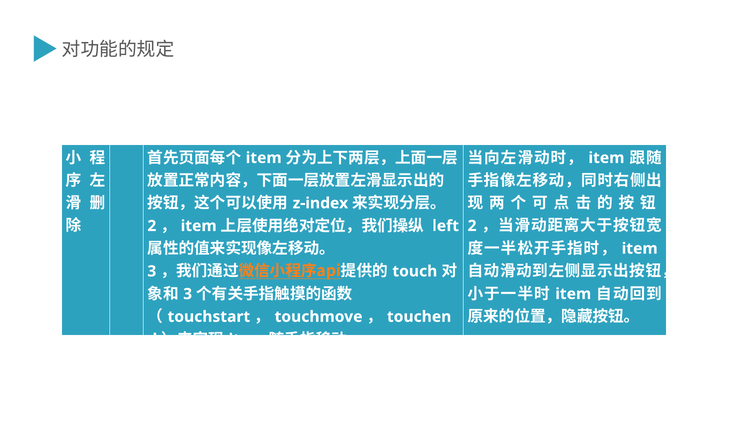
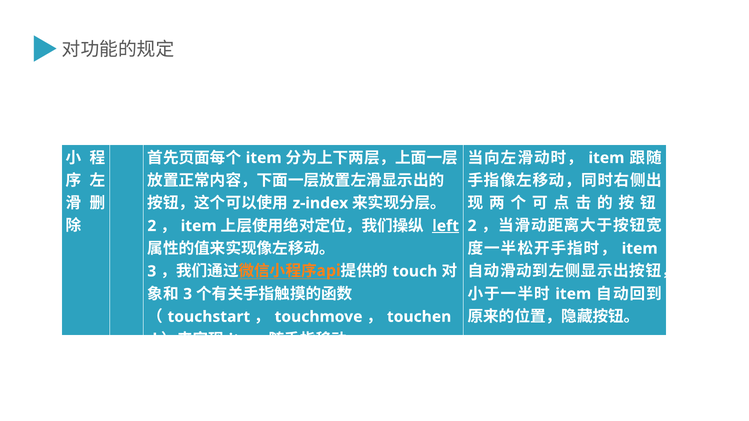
left underline: none -> present (446, 226)
